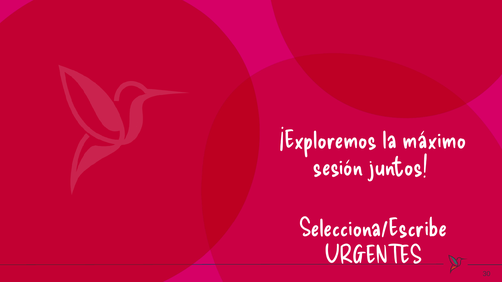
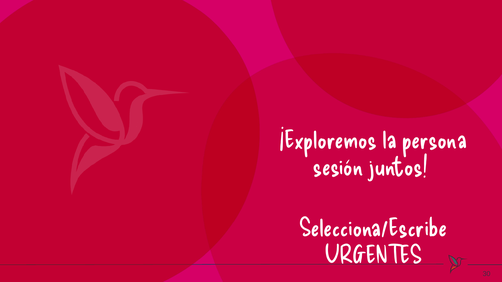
máximo: máximo -> persona (435, 140)
